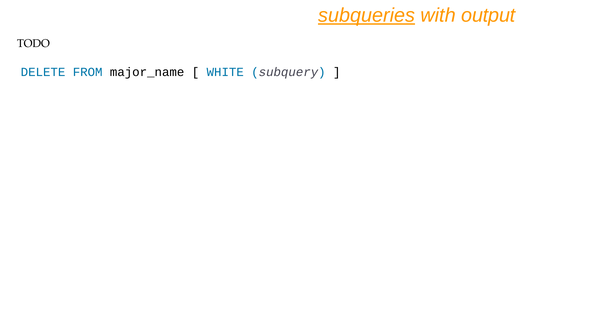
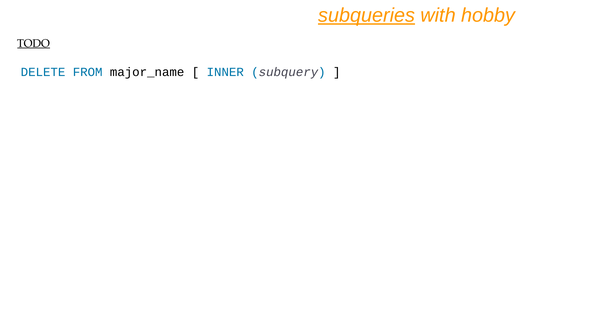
output: output -> hobby (488, 15)
TODO underline: none -> present (34, 43)
WHITE: WHITE -> INNER (225, 72)
